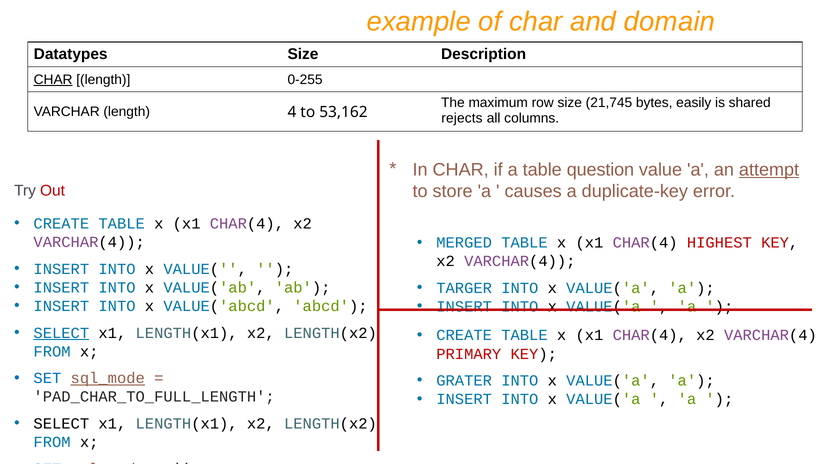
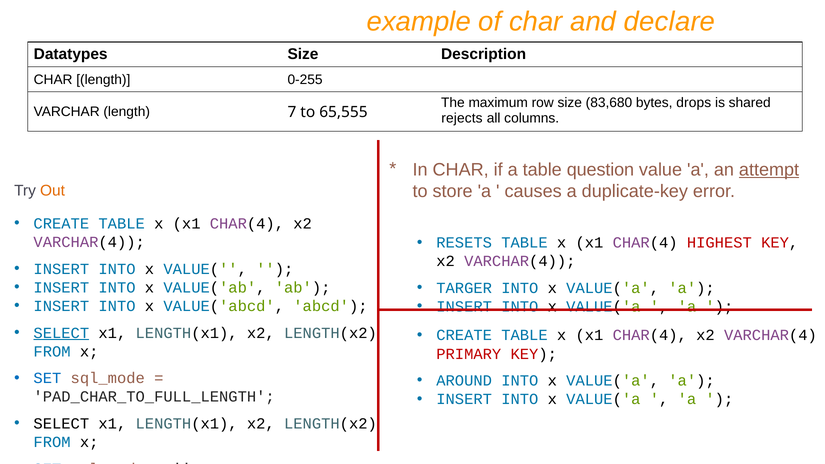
domain: domain -> declare (670, 21)
CHAR underline: present -> none (53, 80)
21,745: 21,745 -> 83,680 (609, 103)
easily: easily -> drops (694, 103)
4: 4 -> 7 (292, 112)
53,162: 53,162 -> 65,555 (343, 112)
Out colour: red -> orange (53, 191)
MERGED: MERGED -> RESETS (464, 243)
sql_mode underline: present -> none (108, 378)
GRATER: GRATER -> AROUND (464, 381)
